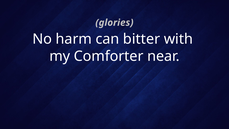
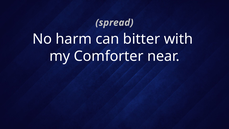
glories: glories -> spread (114, 23)
